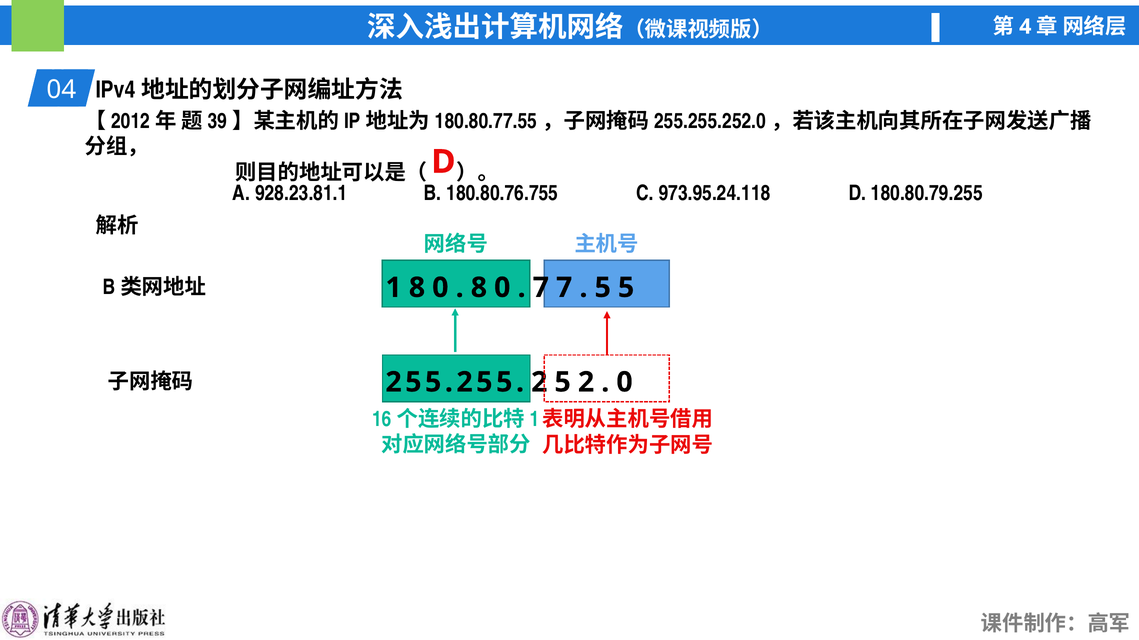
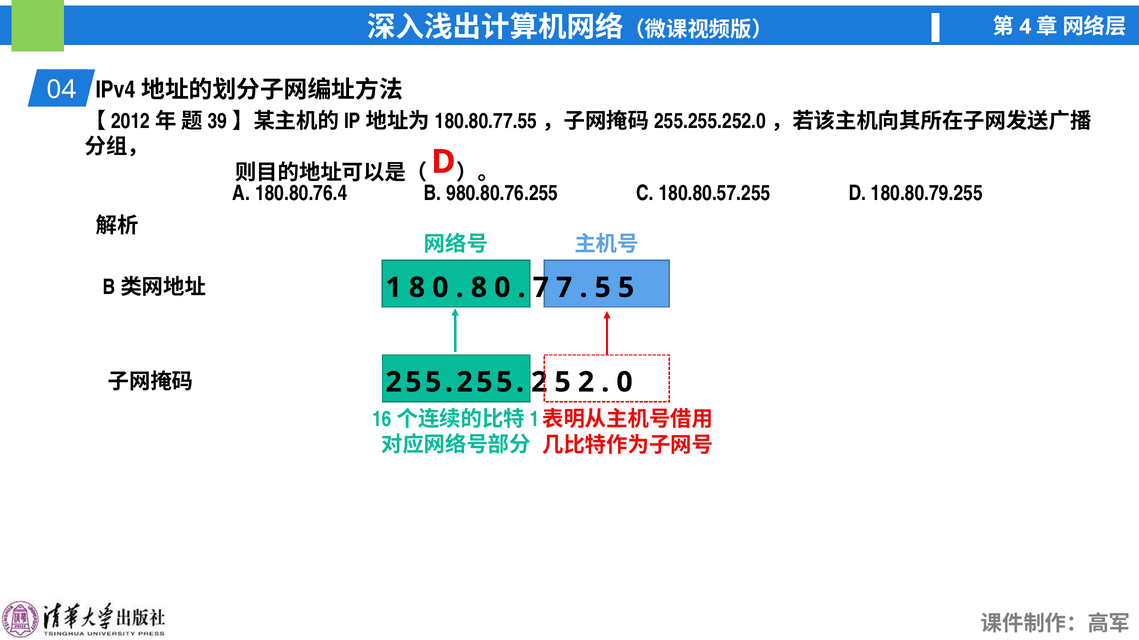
928.23.81.1: 928.23.81.1 -> 180.80.76.4 (301, 193)
180.80.76.755: 180.80.76.755 -> 980.80.76.255 (502, 193)
973.95.24.118: 973.95.24.118 -> 180.80.57.255 (715, 193)
